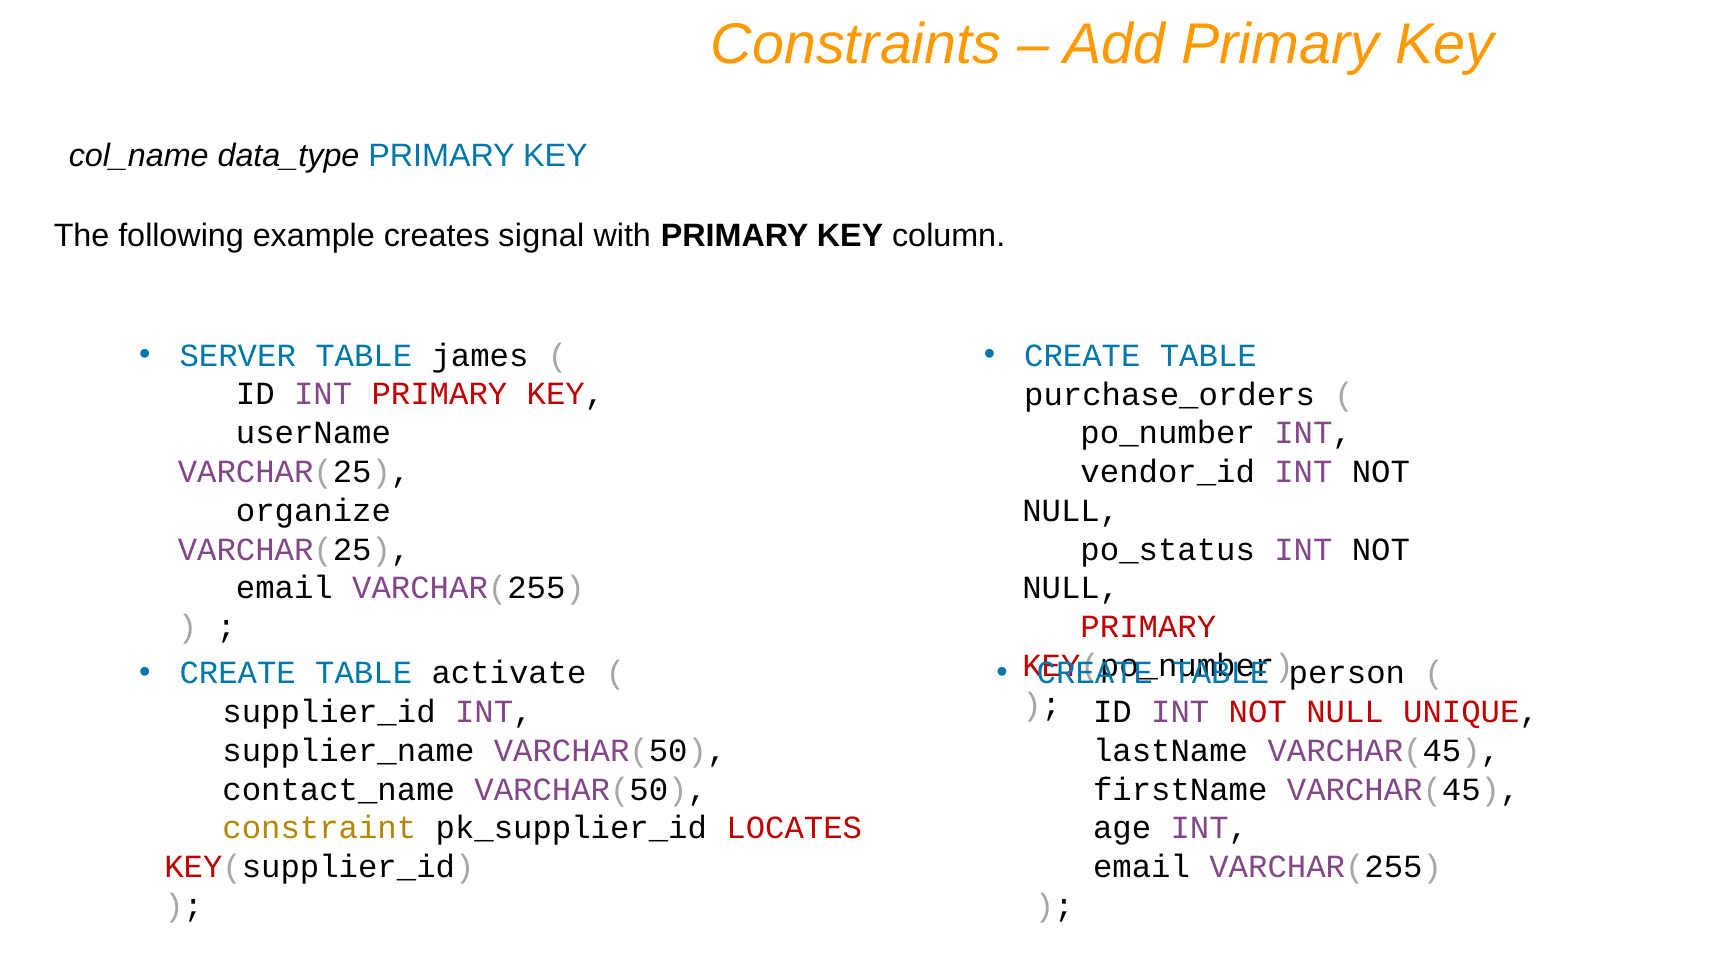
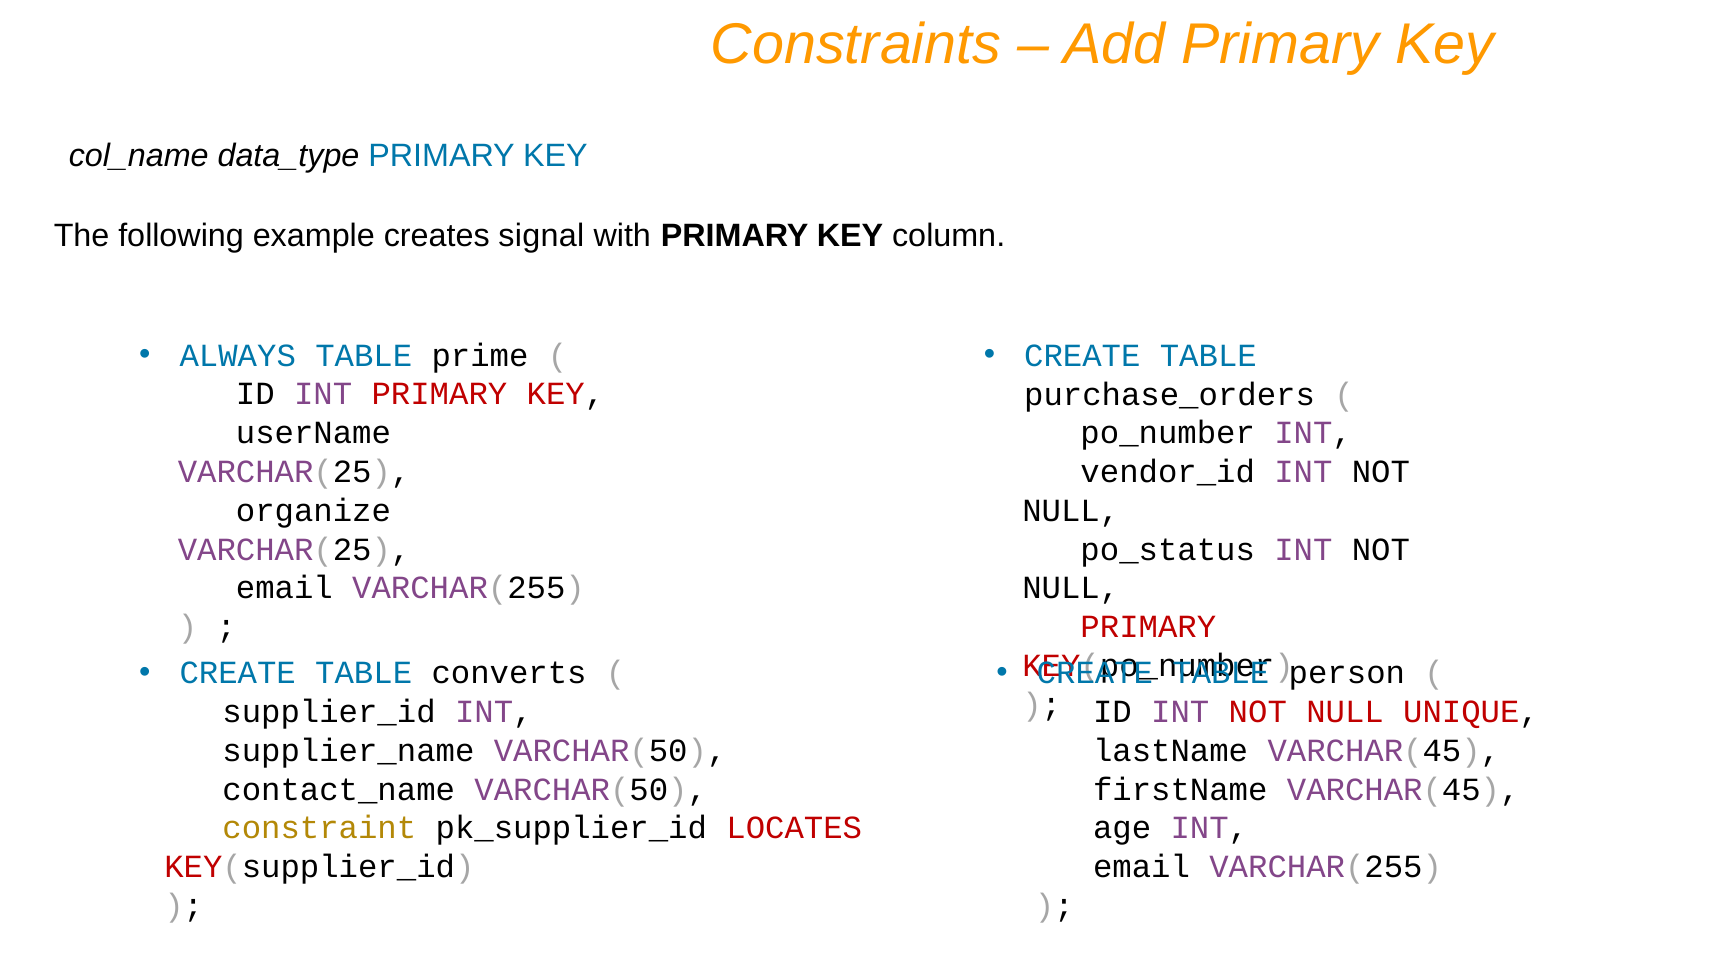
SERVER: SERVER -> ALWAYS (238, 356)
james: james -> prime (480, 356)
activate: activate -> converts (509, 673)
